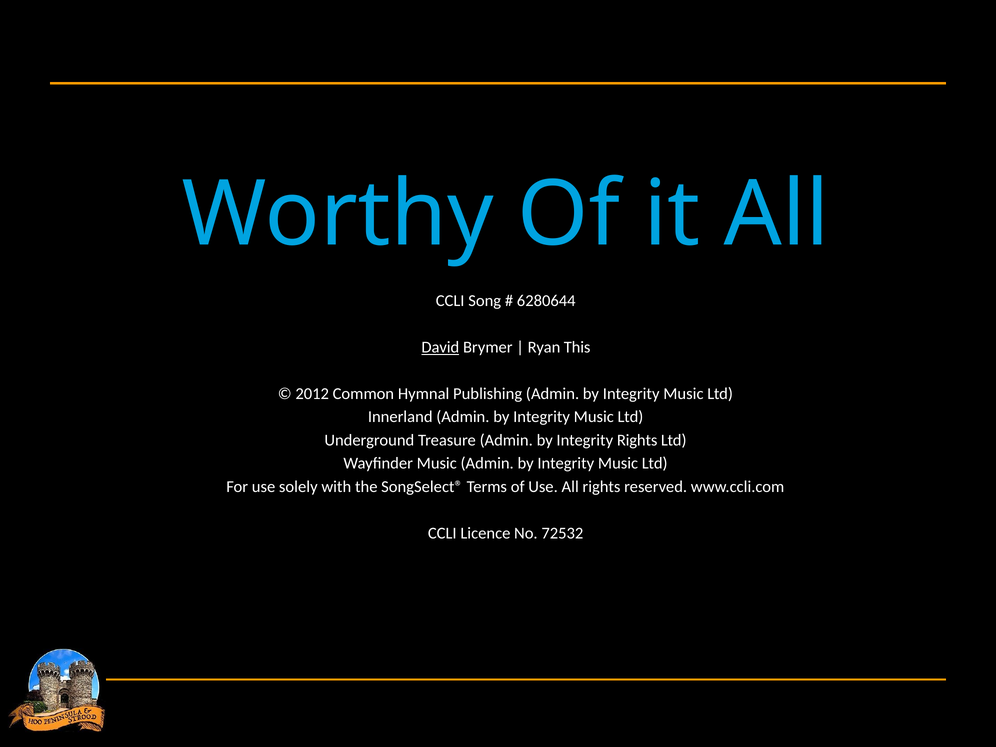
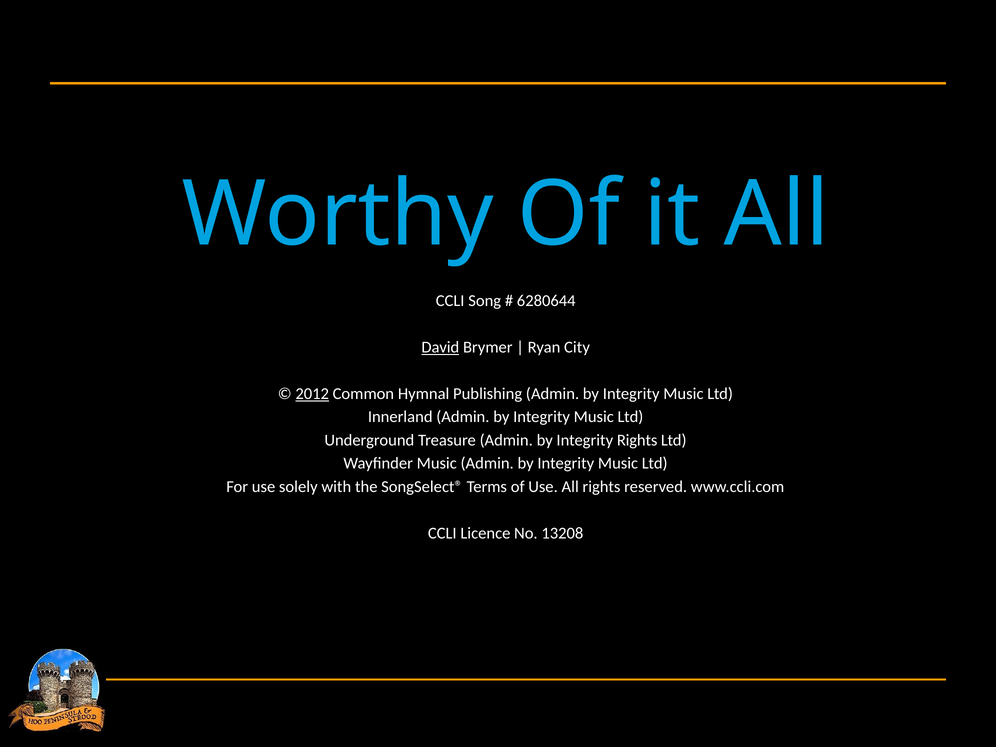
This: This -> City (577, 347)
2012 underline: none -> present (312, 394)
72532: 72532 -> 13208 (562, 533)
